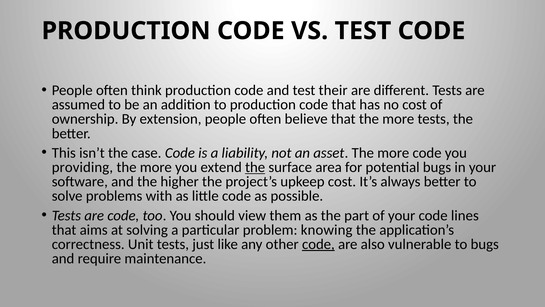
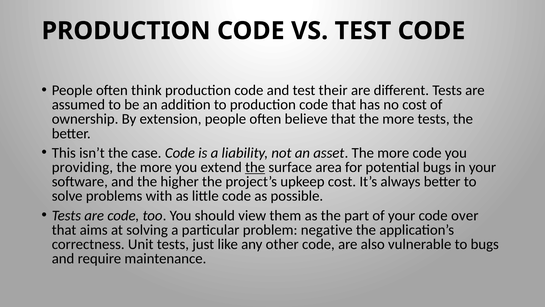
lines: lines -> over (465, 215)
knowing: knowing -> negative (327, 229)
code underline: present -> none (318, 244)
